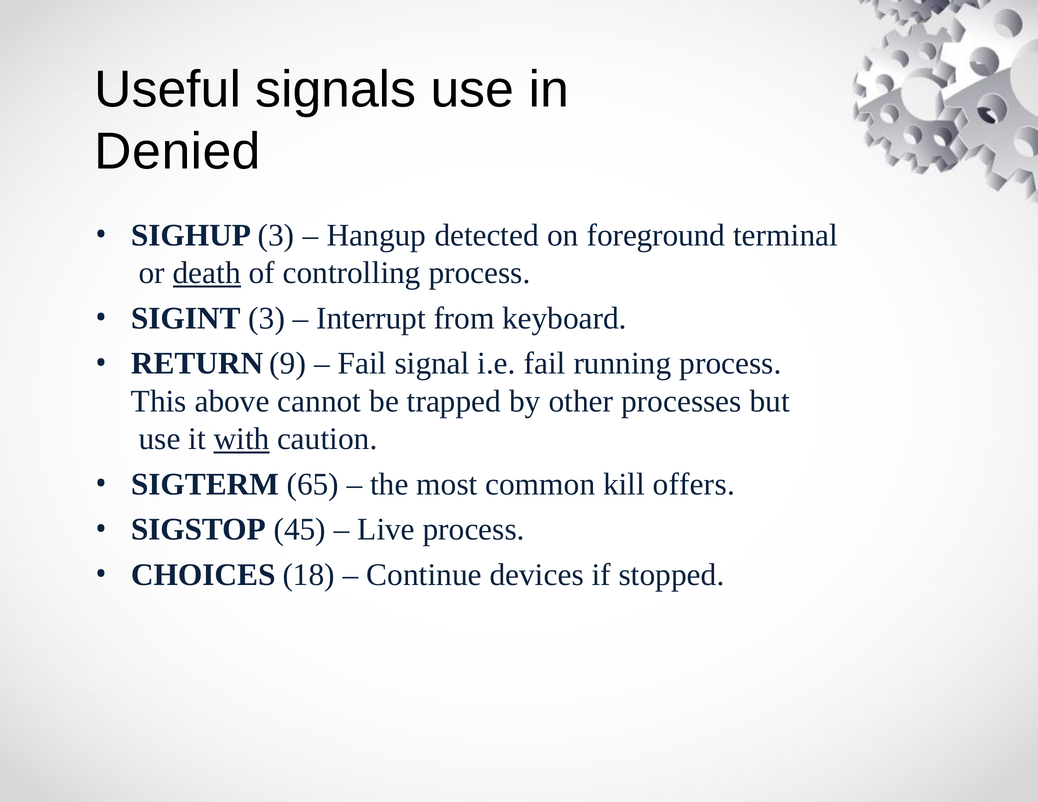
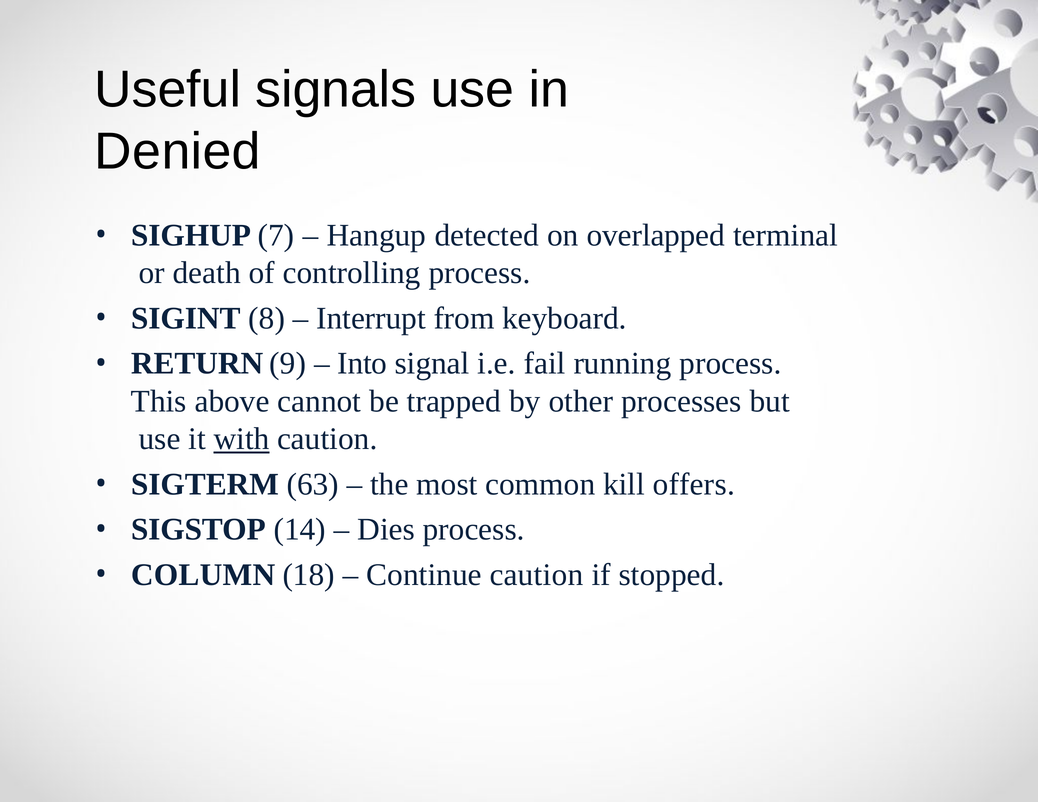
SIGHUP 3: 3 -> 7 (276, 235)
foreground: foreground -> overlapped (656, 235)
death underline: present -> none (207, 273)
SIGINT 3: 3 -> 8 (267, 318)
Fail: Fail -> Into (362, 364)
65: 65 -> 63 (313, 484)
45: 45 -> 14 (300, 530)
Live: Live -> Dies (386, 530)
CHOICES: CHOICES -> COLUMN (203, 575)
Continue devices: devices -> caution (537, 575)
